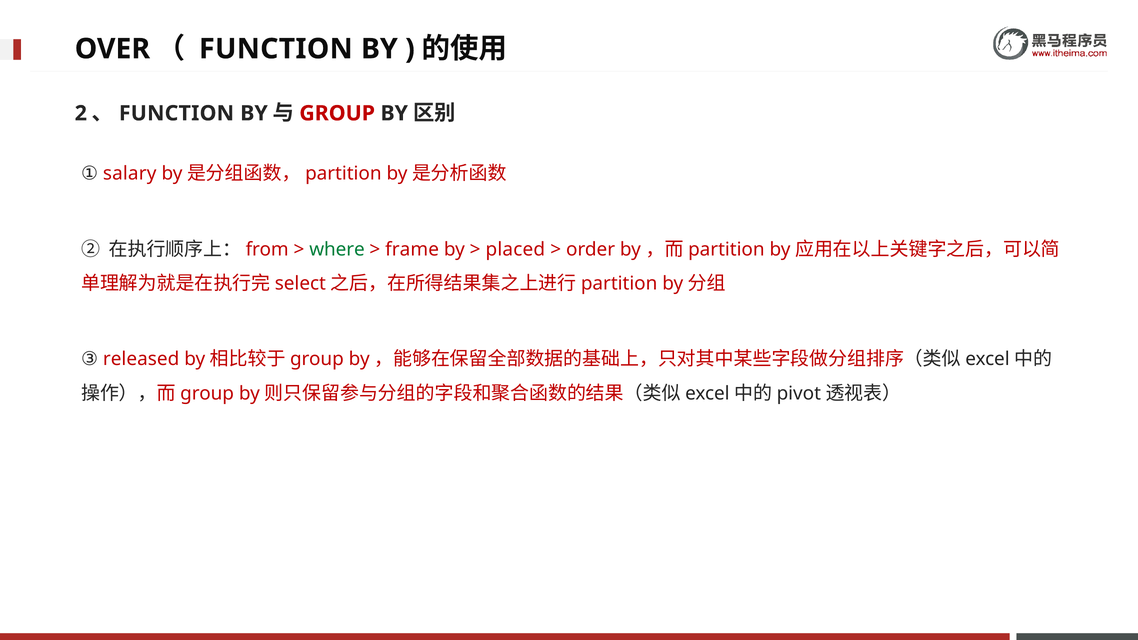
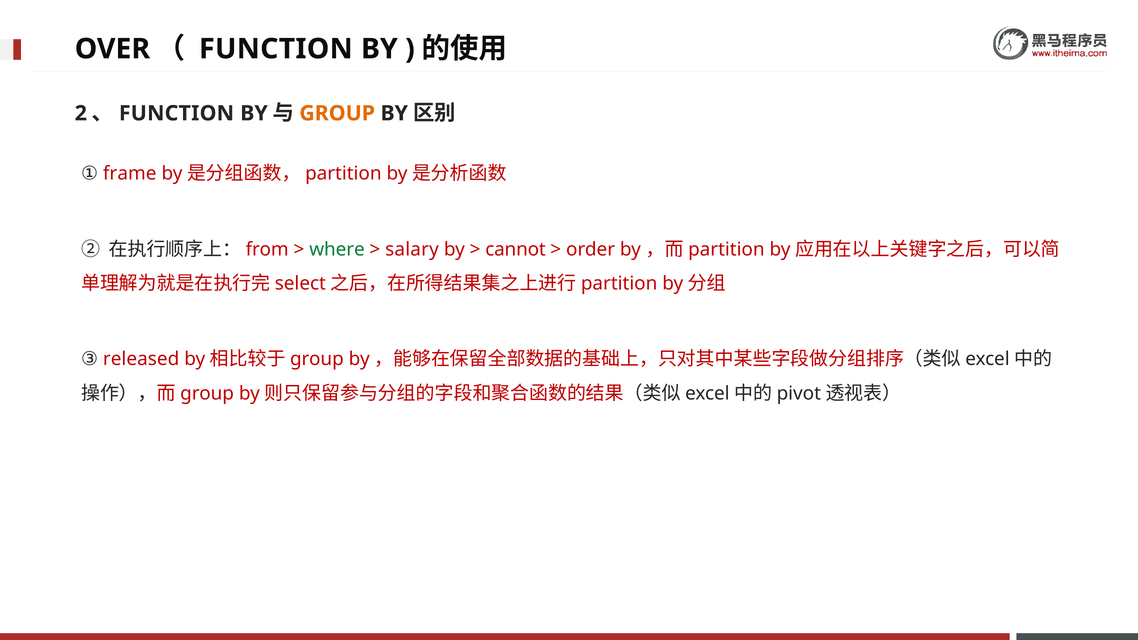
GROUP colour: red -> orange (337, 113)
salary: salary -> frame (130, 174)
frame: frame -> salary (412, 249)
placed: placed -> cannot (516, 249)
